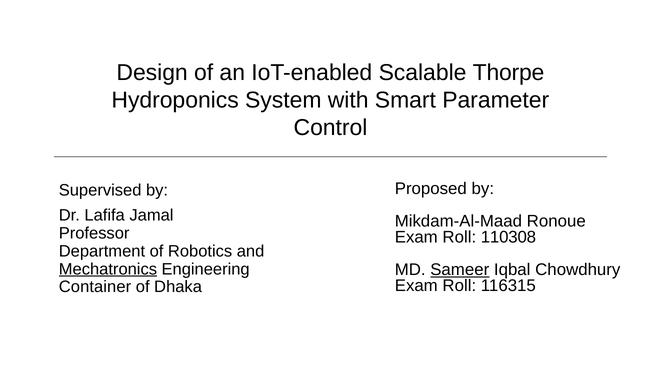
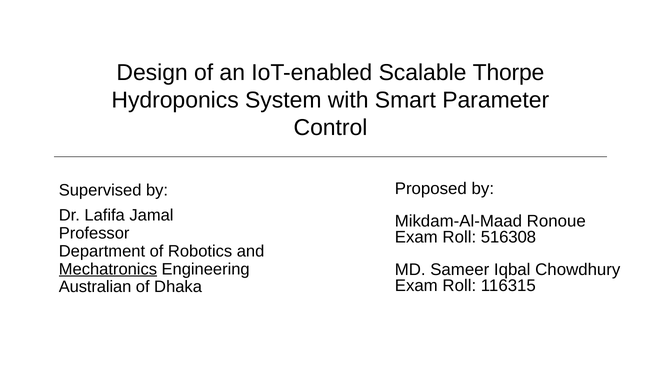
110308: 110308 -> 516308 (508, 237)
Sameer underline: present -> none (460, 269)
Container: Container -> Australian (95, 287)
